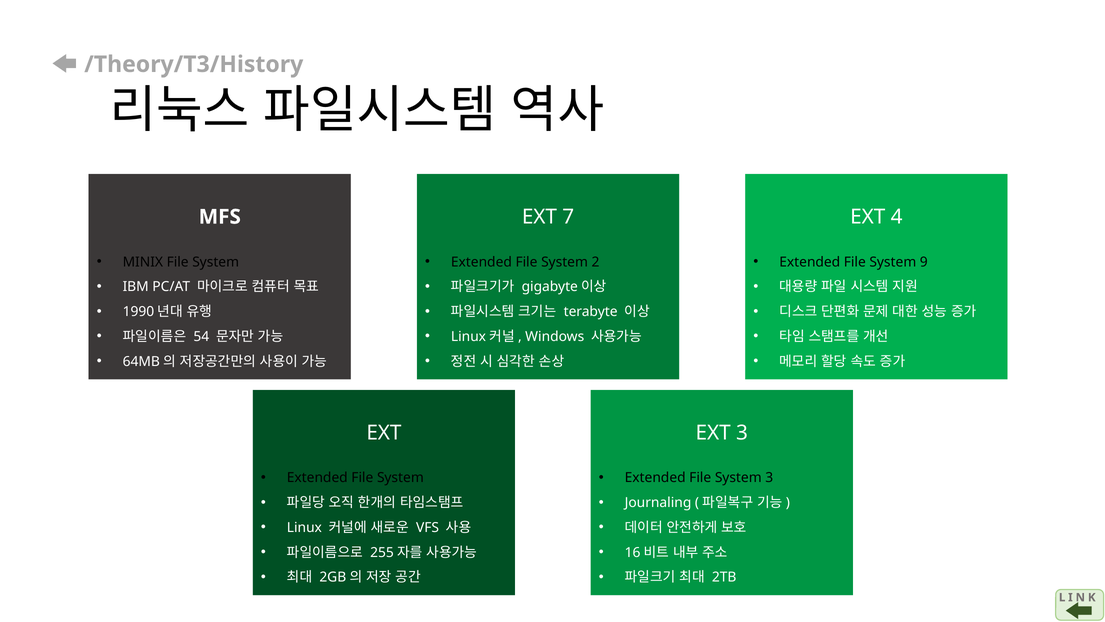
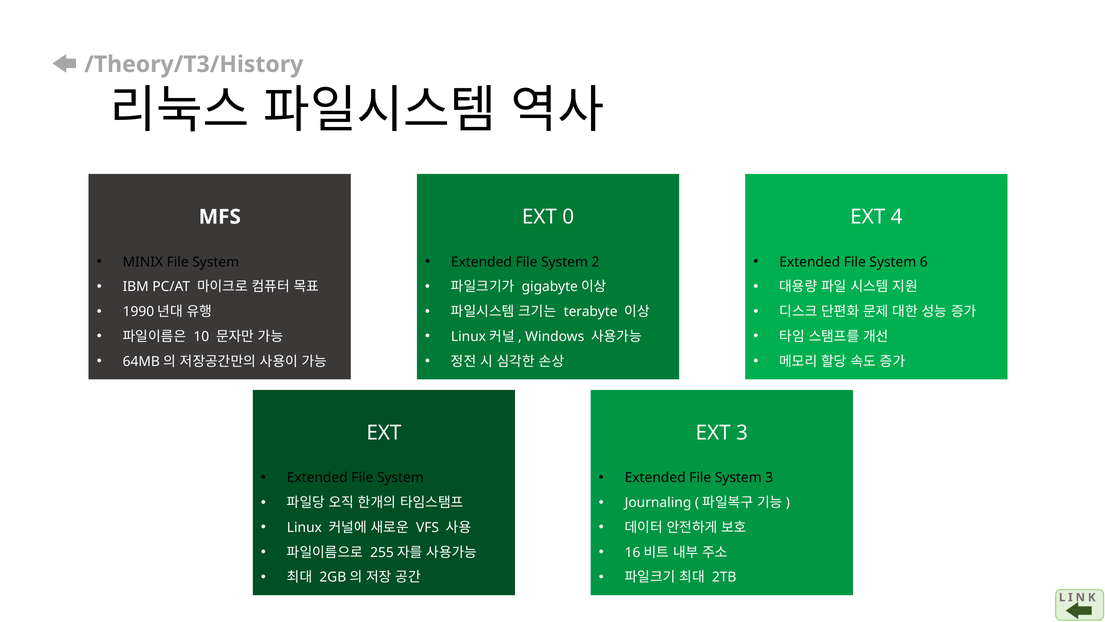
7: 7 -> 0 (568, 217)
9: 9 -> 6 (924, 262)
54: 54 -> 10 (201, 336)
